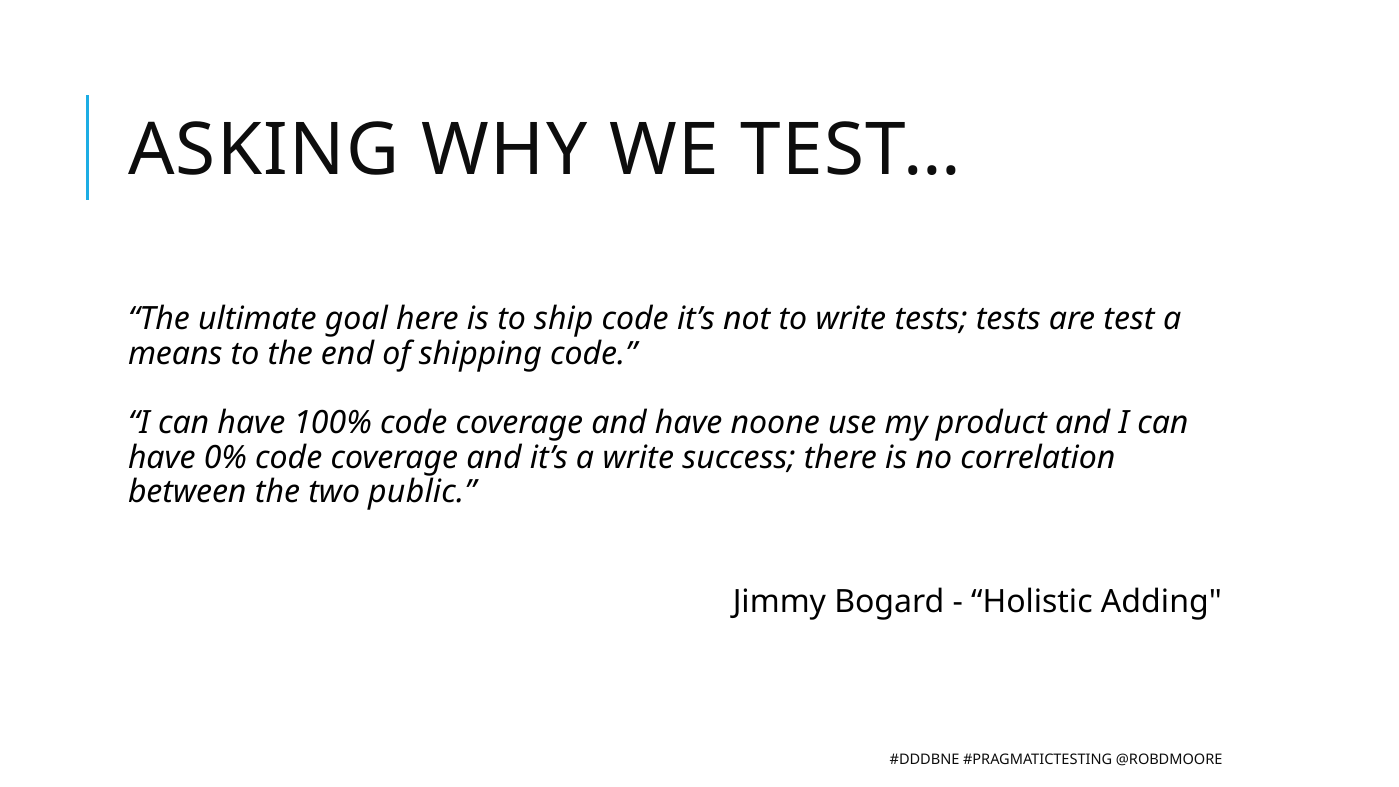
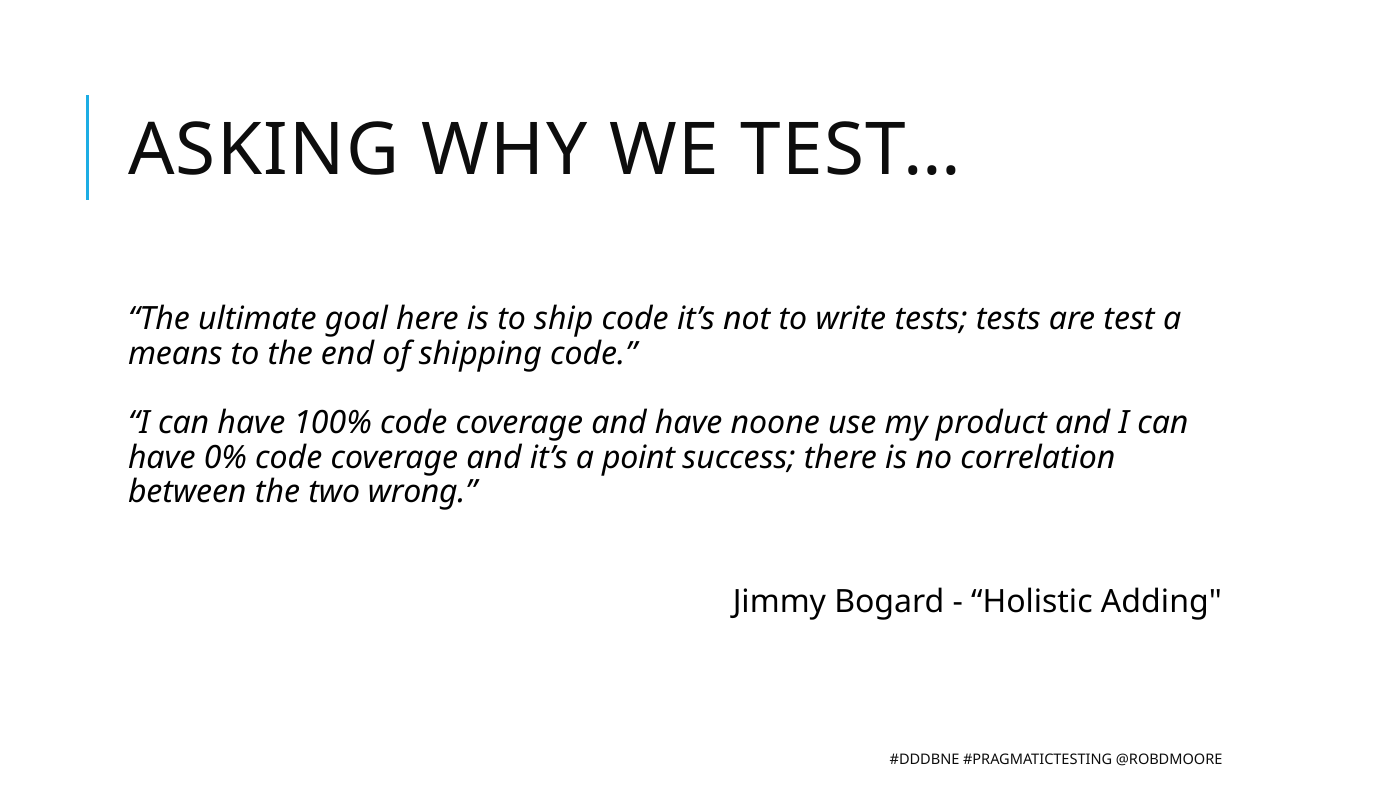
a write: write -> point (639, 458)
public: public -> wrong (422, 492)
